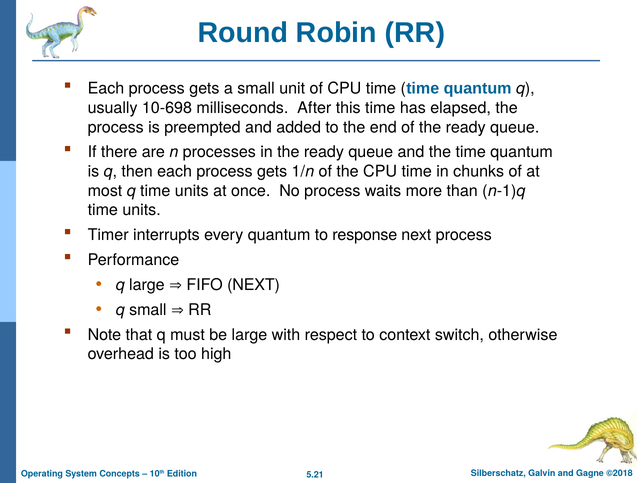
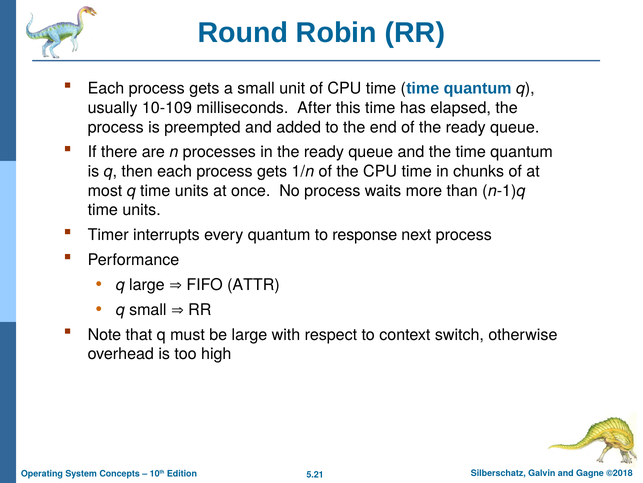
10-698: 10-698 -> 10-109 (167, 108)
FIFO NEXT: NEXT -> ATTR (253, 285)
